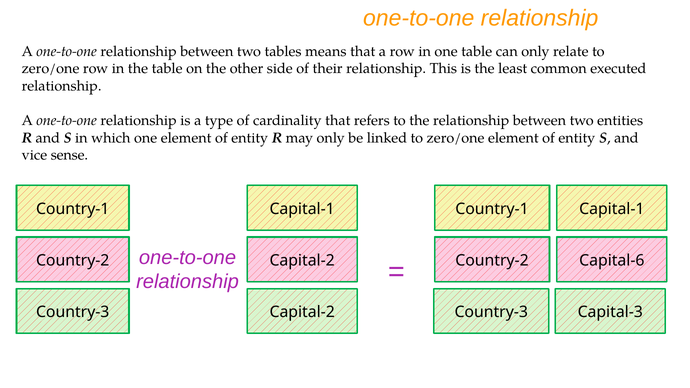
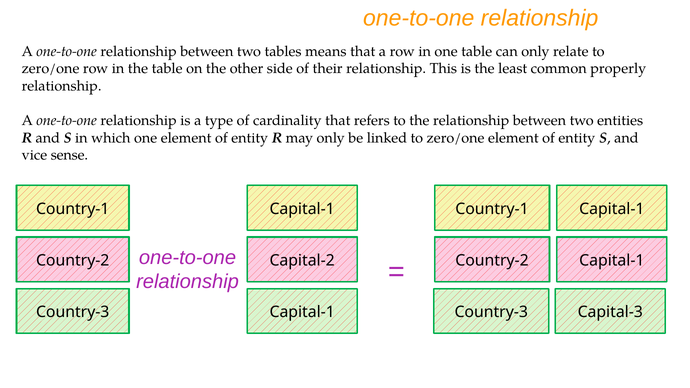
executed: executed -> properly (618, 69)
Country-2 Capital-6: Capital-6 -> Capital-1 (612, 261)
Country-3 Capital-2: Capital-2 -> Capital-1 (302, 312)
